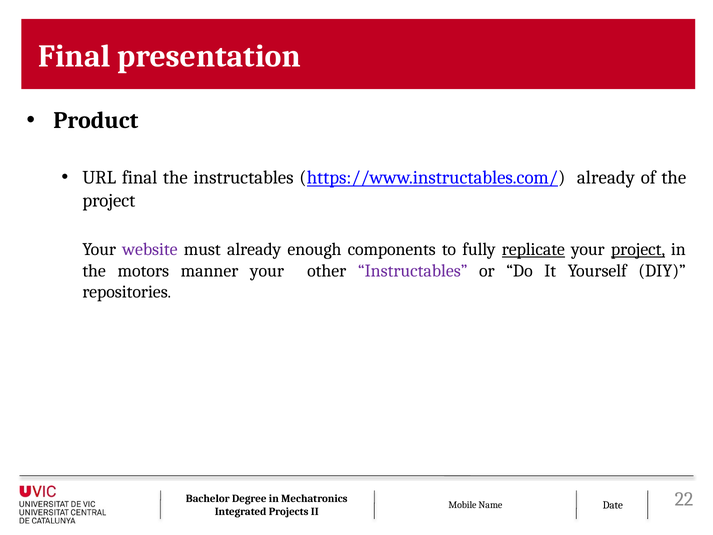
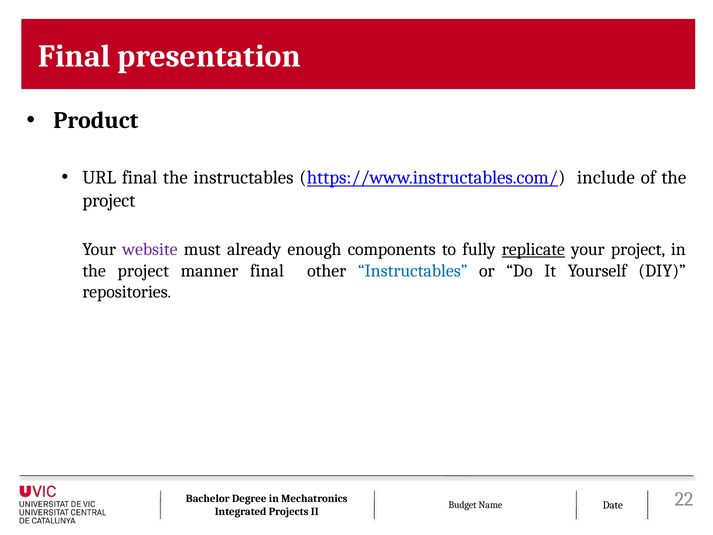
https://www.instructables.com/ already: already -> include (606, 178)
project underline: present -> none (638, 249)
motors: motors -> project (143, 271)
manner your: your -> final (267, 271)
Instructables colour: purple -> blue (413, 271)
Mobile: Mobile -> Budget (462, 505)
